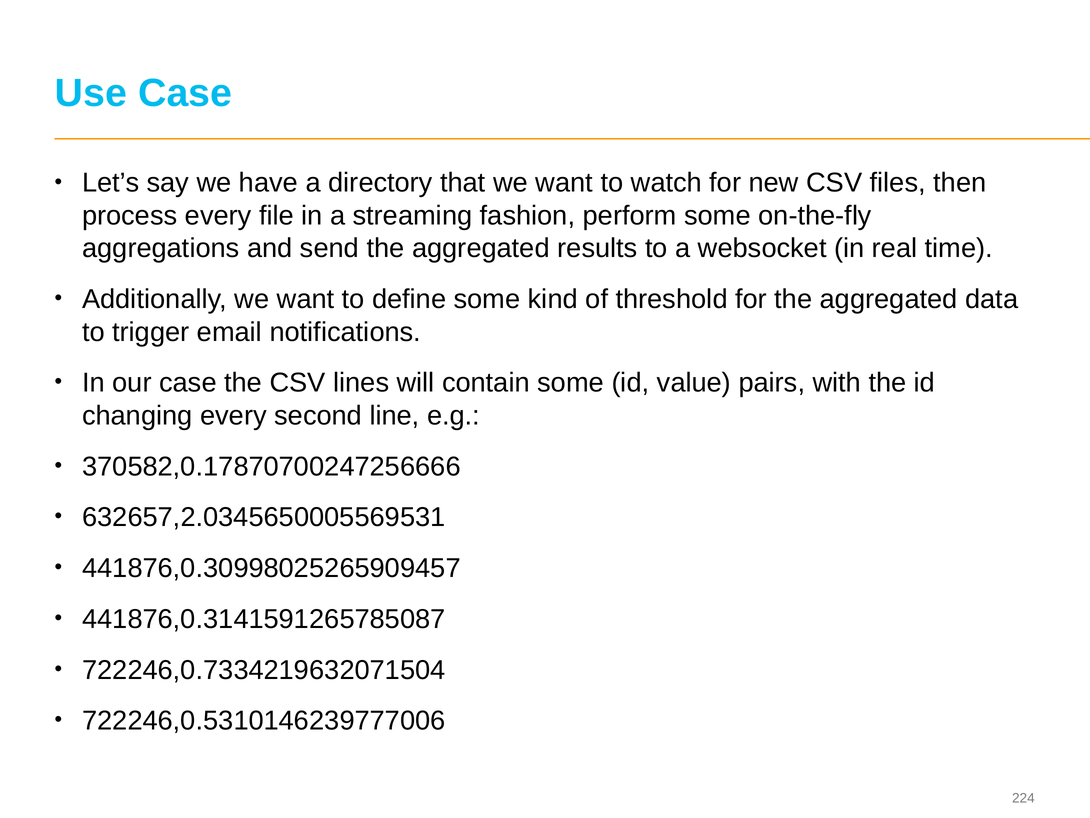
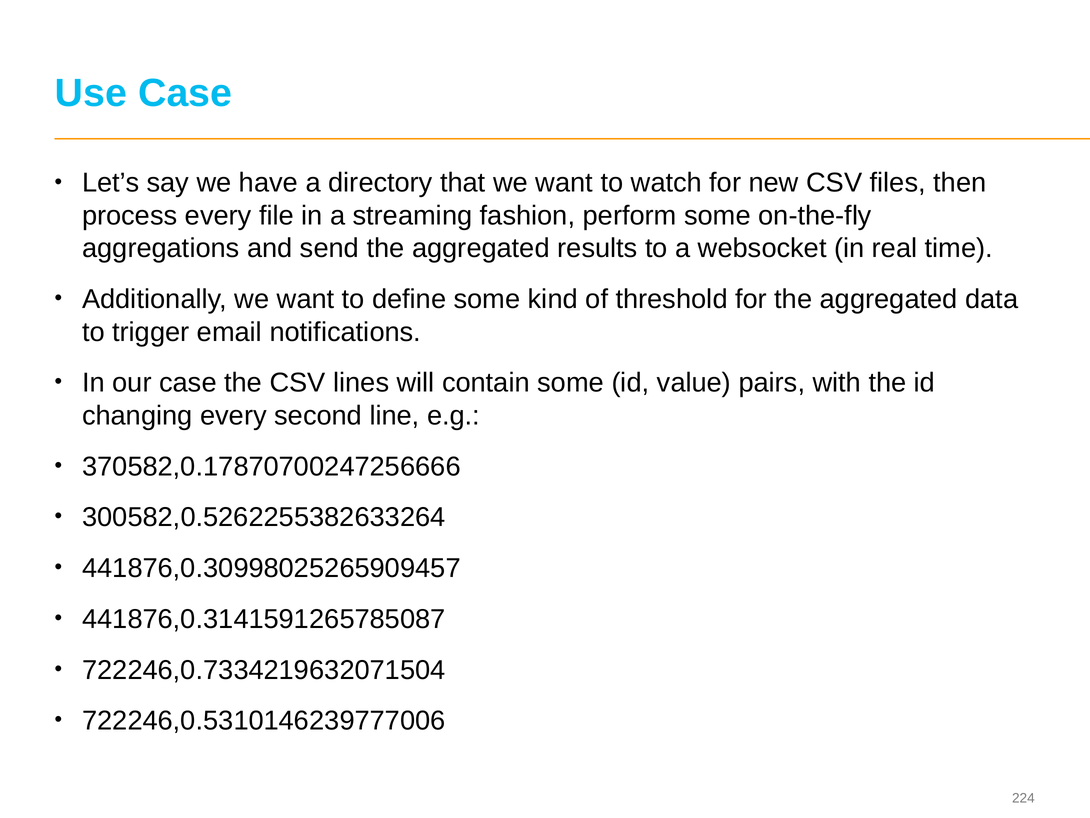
632657,2.0345650005569531: 632657,2.0345650005569531 -> 300582,0.5262255382633264 (264, 517)
